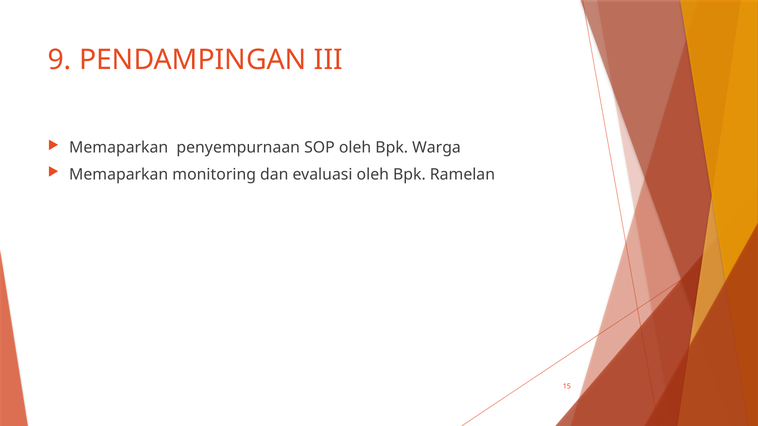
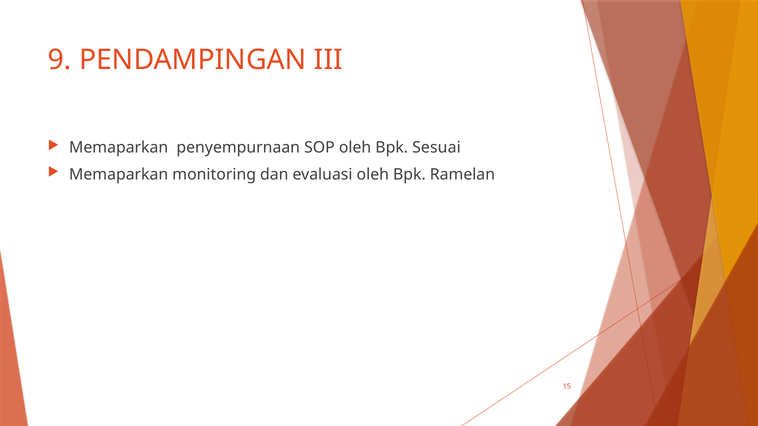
Warga: Warga -> Sesuai (436, 148)
